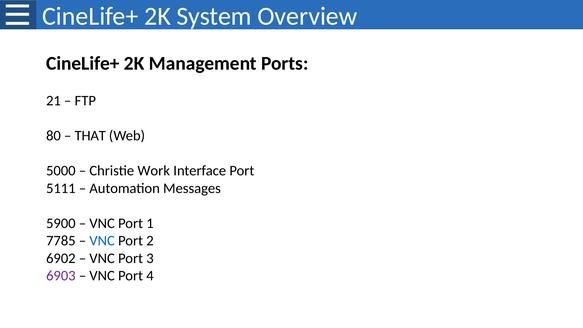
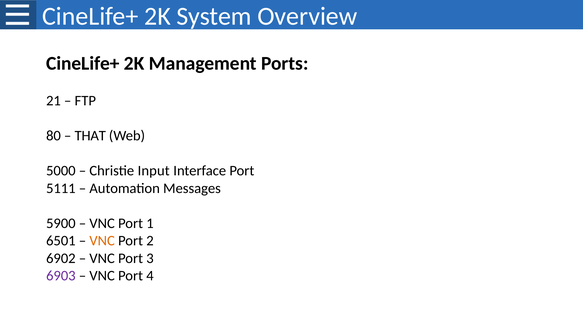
Work: Work -> Input (154, 171)
7785: 7785 -> 6501 (61, 241)
VNC colour: blue -> orange (102, 241)
